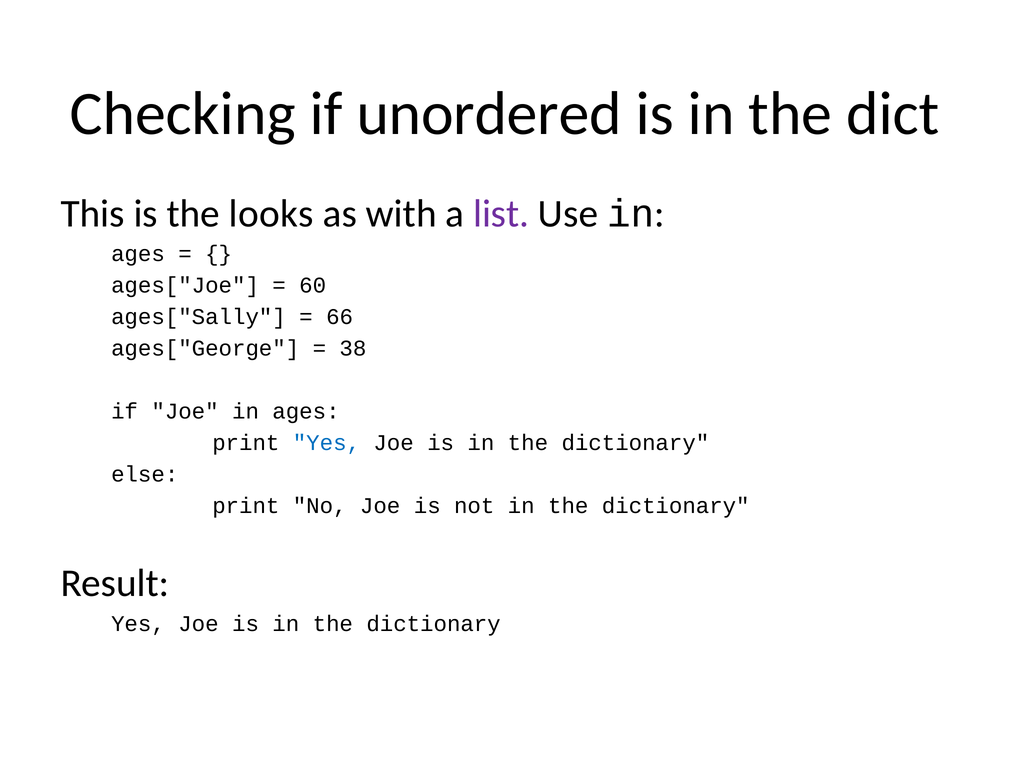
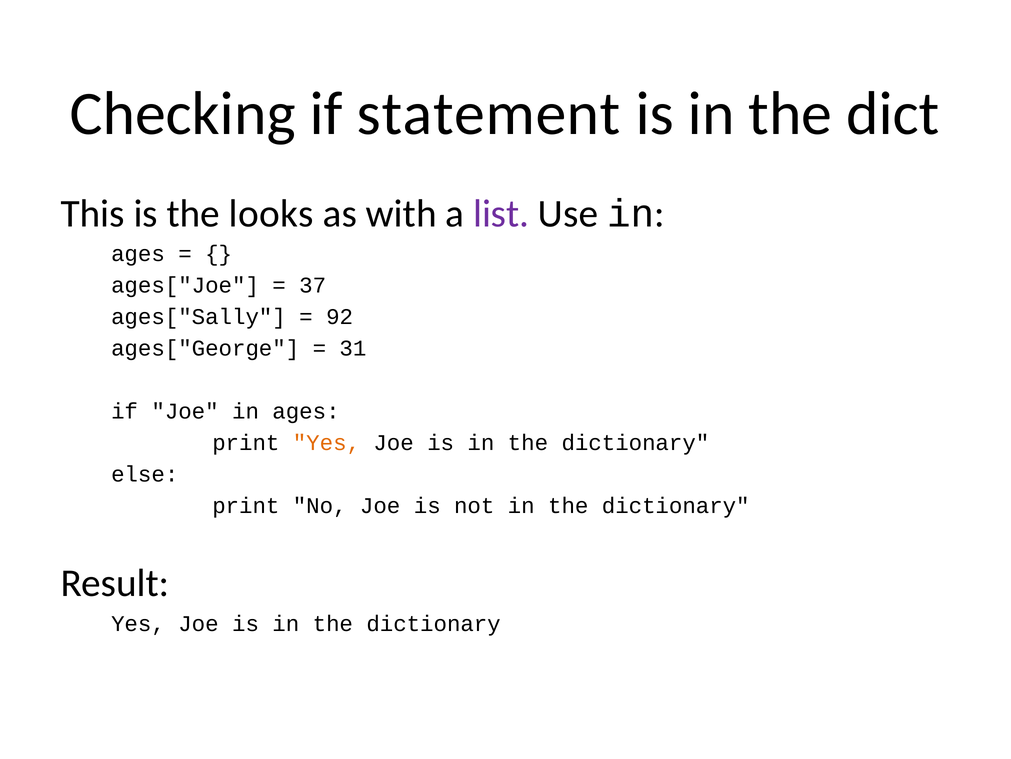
unordered: unordered -> statement (489, 114)
60: 60 -> 37 (313, 285)
66: 66 -> 92 (340, 317)
38: 38 -> 31 (353, 348)
Yes colour: blue -> orange (326, 442)
